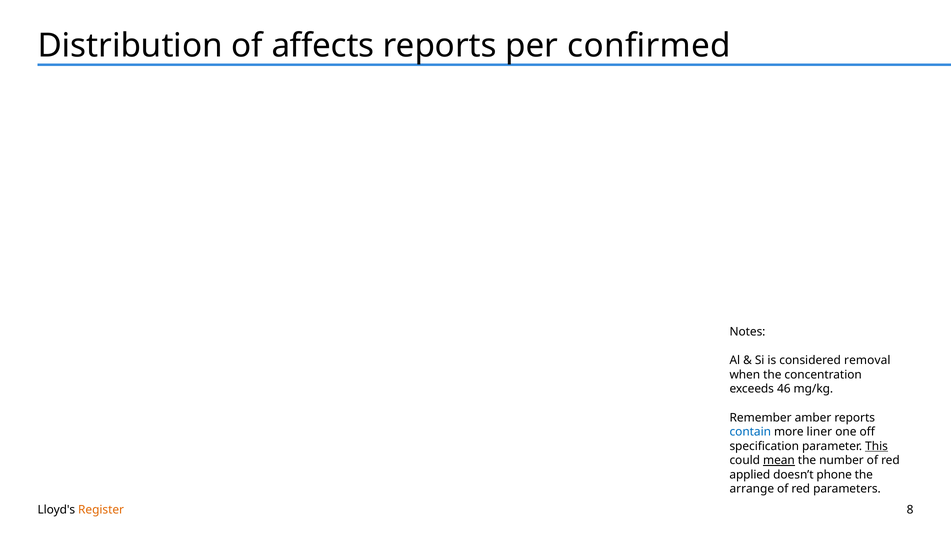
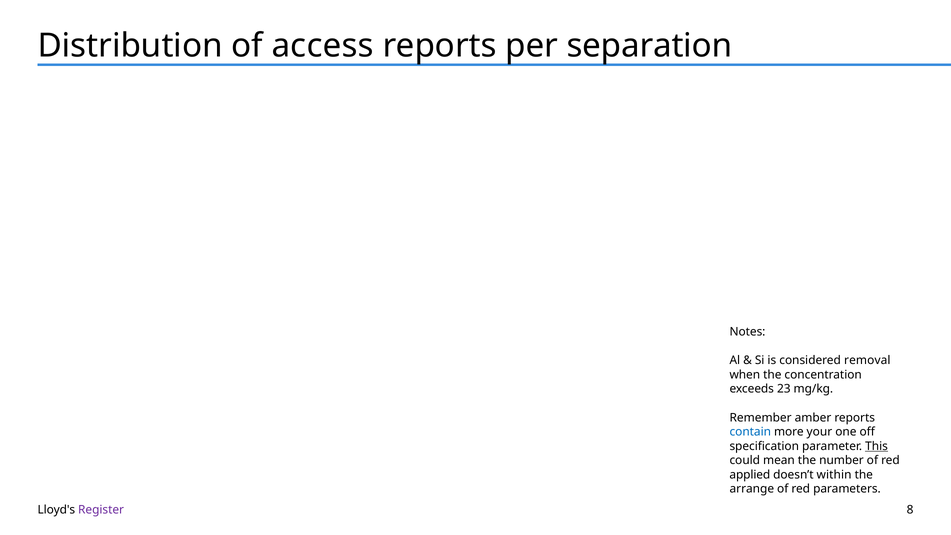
affects: affects -> access (323, 46)
confirmed: confirmed -> separation (649, 46)
46: 46 -> 23 (784, 389)
liner: liner -> your (819, 432)
mean underline: present -> none (779, 460)
phone: phone -> within (834, 475)
Register colour: orange -> purple (101, 510)
